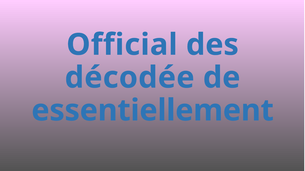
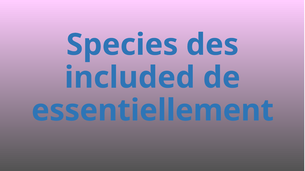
Official: Official -> Species (122, 45)
décodée: décodée -> included (130, 78)
